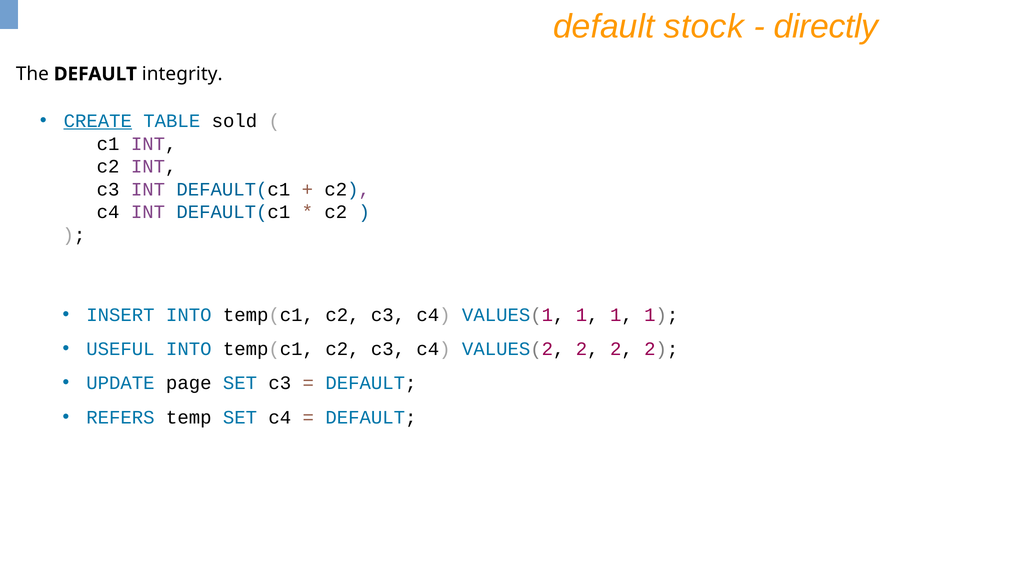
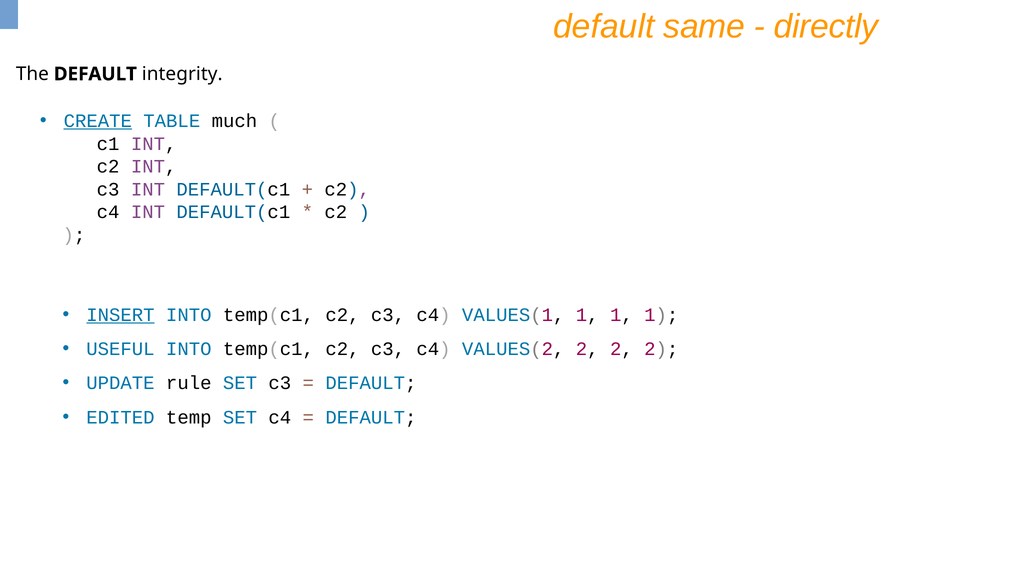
stock: stock -> same (704, 26)
sold: sold -> much (234, 121)
INSERT underline: none -> present (120, 314)
page: page -> rule (189, 383)
REFERS: REFERS -> EDITED (120, 417)
